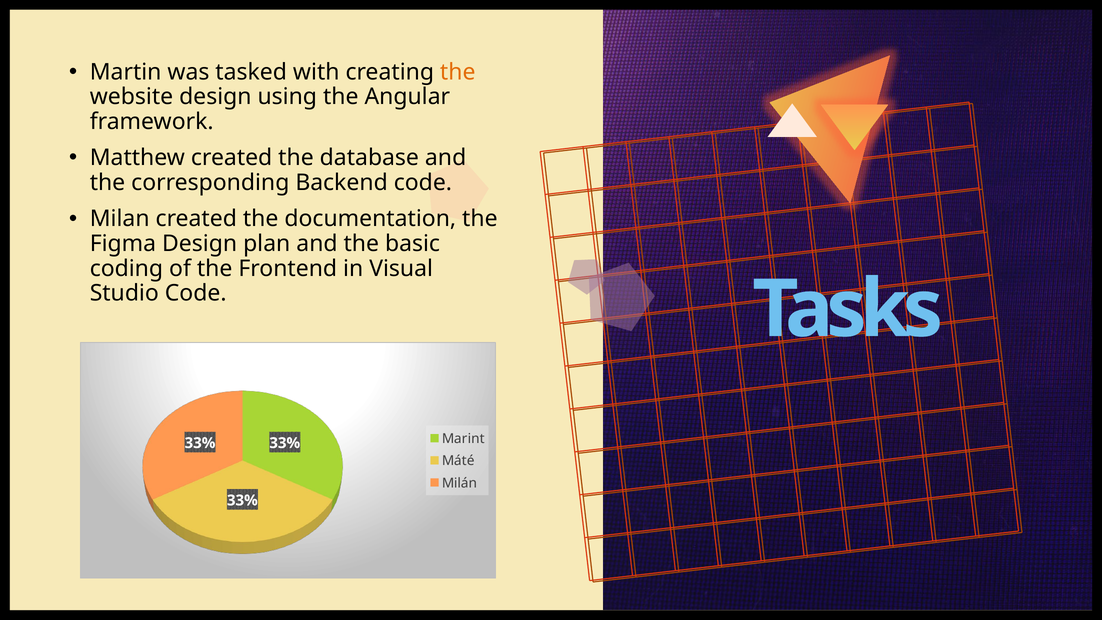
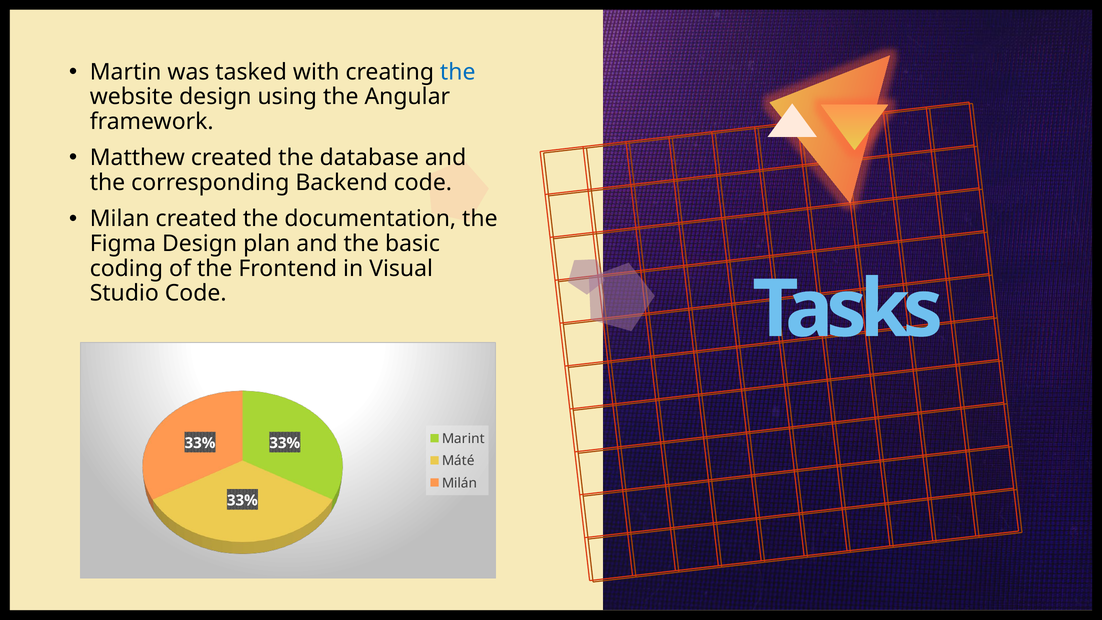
the colour: orange -> blue (458, 72)
